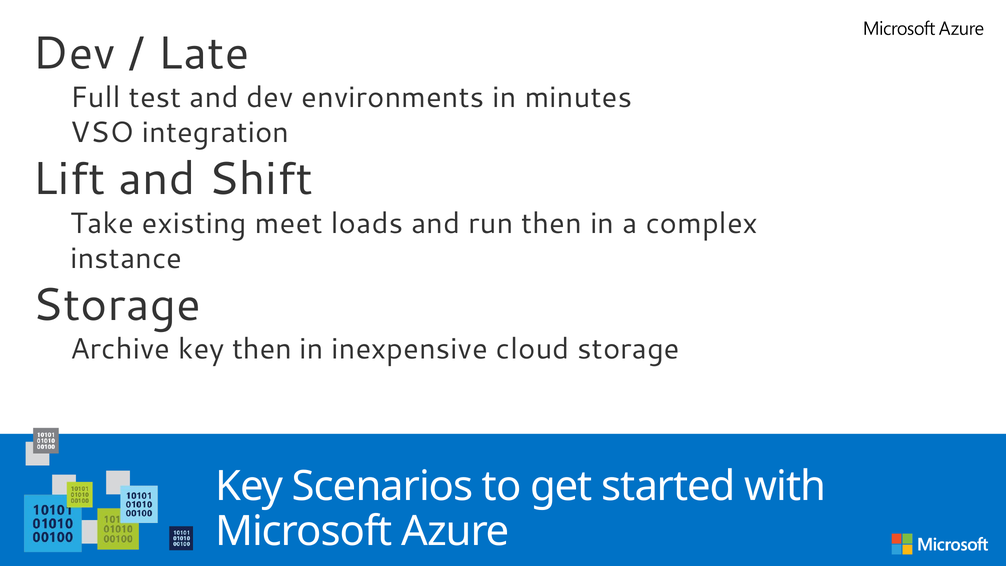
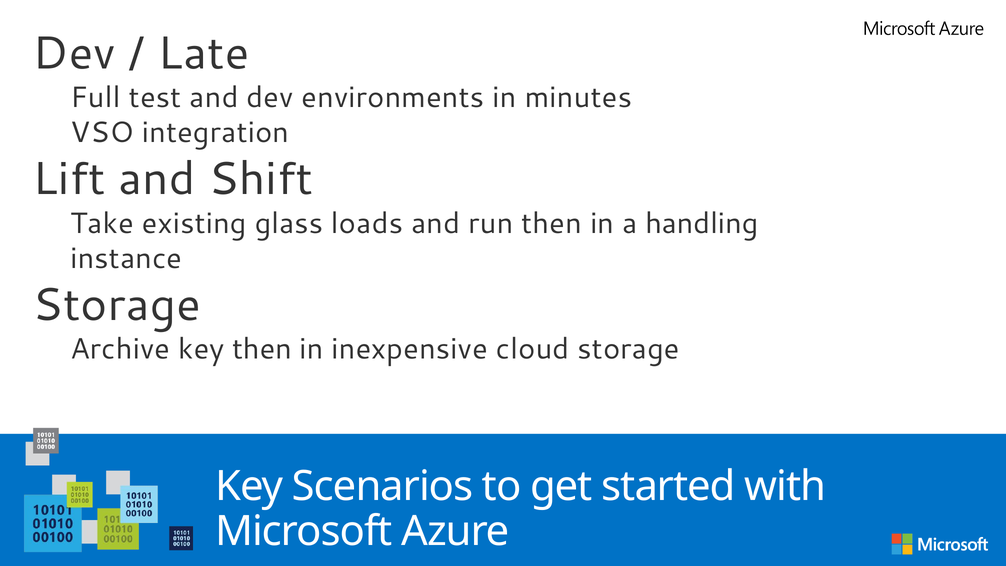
meet: meet -> glass (289, 223)
complex: complex -> handling (702, 223)
